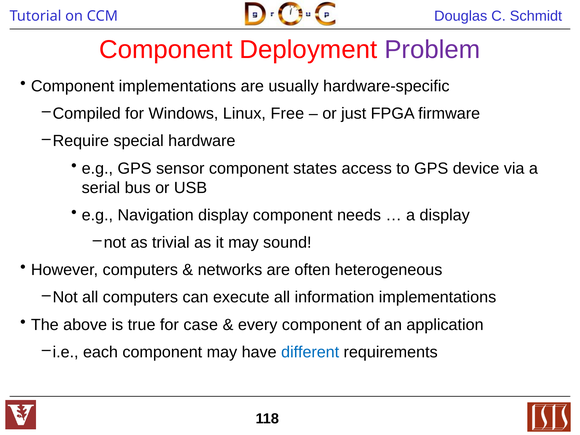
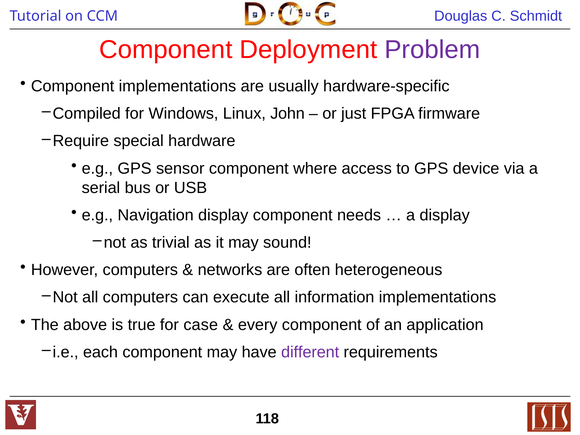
Free: Free -> John (287, 114)
states: states -> where (315, 168)
different colour: blue -> purple (310, 352)
